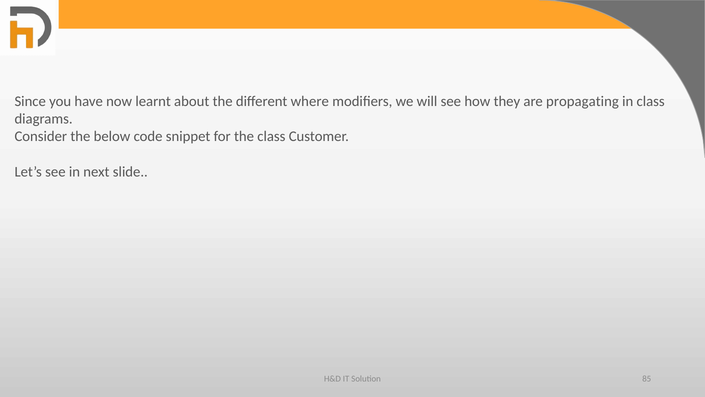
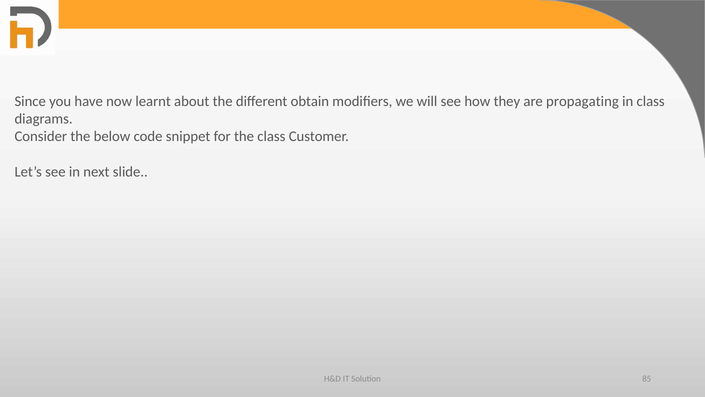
where: where -> obtain (310, 101)
